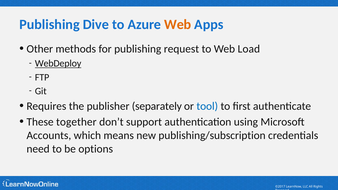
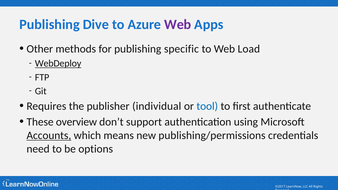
Web colour: orange -> purple (178, 24)
request: request -> specific (181, 49)
separately: separately -> individual (157, 106)
together: together -> overview (76, 122)
Accounts underline: none -> present (49, 135)
publishing/subscription: publishing/subscription -> publishing/permissions (212, 135)
